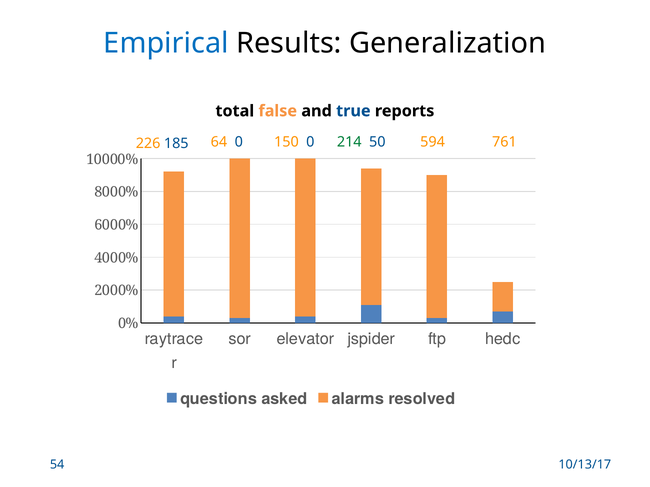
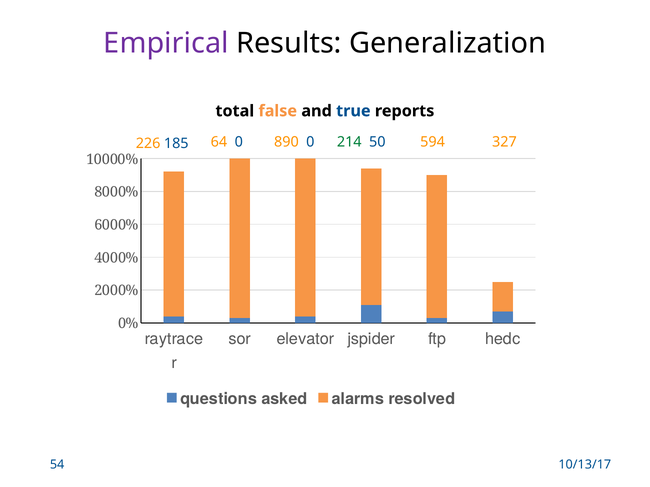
Empirical colour: blue -> purple (166, 43)
150: 150 -> 890 (286, 142)
761: 761 -> 327 (504, 142)
